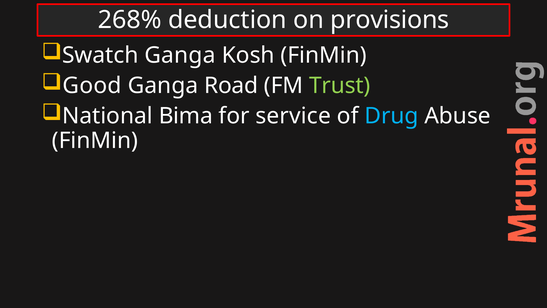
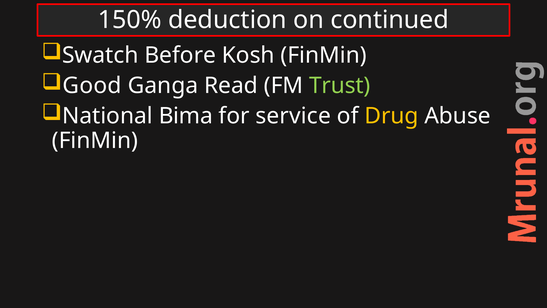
268%: 268% -> 150% (130, 20)
provisions: provisions -> continued (390, 20)
Swatch Ganga: Ganga -> Before (180, 55)
Road: Road -> Read (231, 86)
Drug colour: light blue -> yellow (391, 116)
